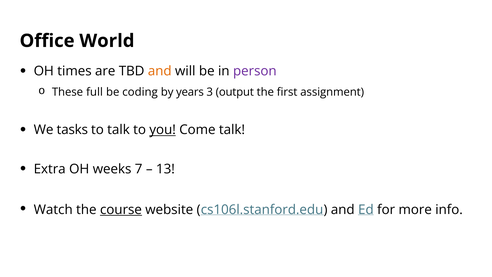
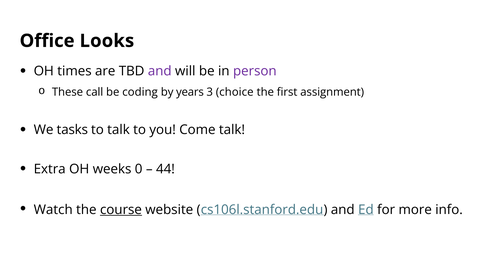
World: World -> Looks (107, 41)
and colour: orange -> purple (160, 71)
full: full -> call (95, 92)
output: output -> choice (235, 92)
you underline: present -> none (163, 130)
7: 7 -> 0 (139, 169)
13: 13 -> 44 (165, 169)
